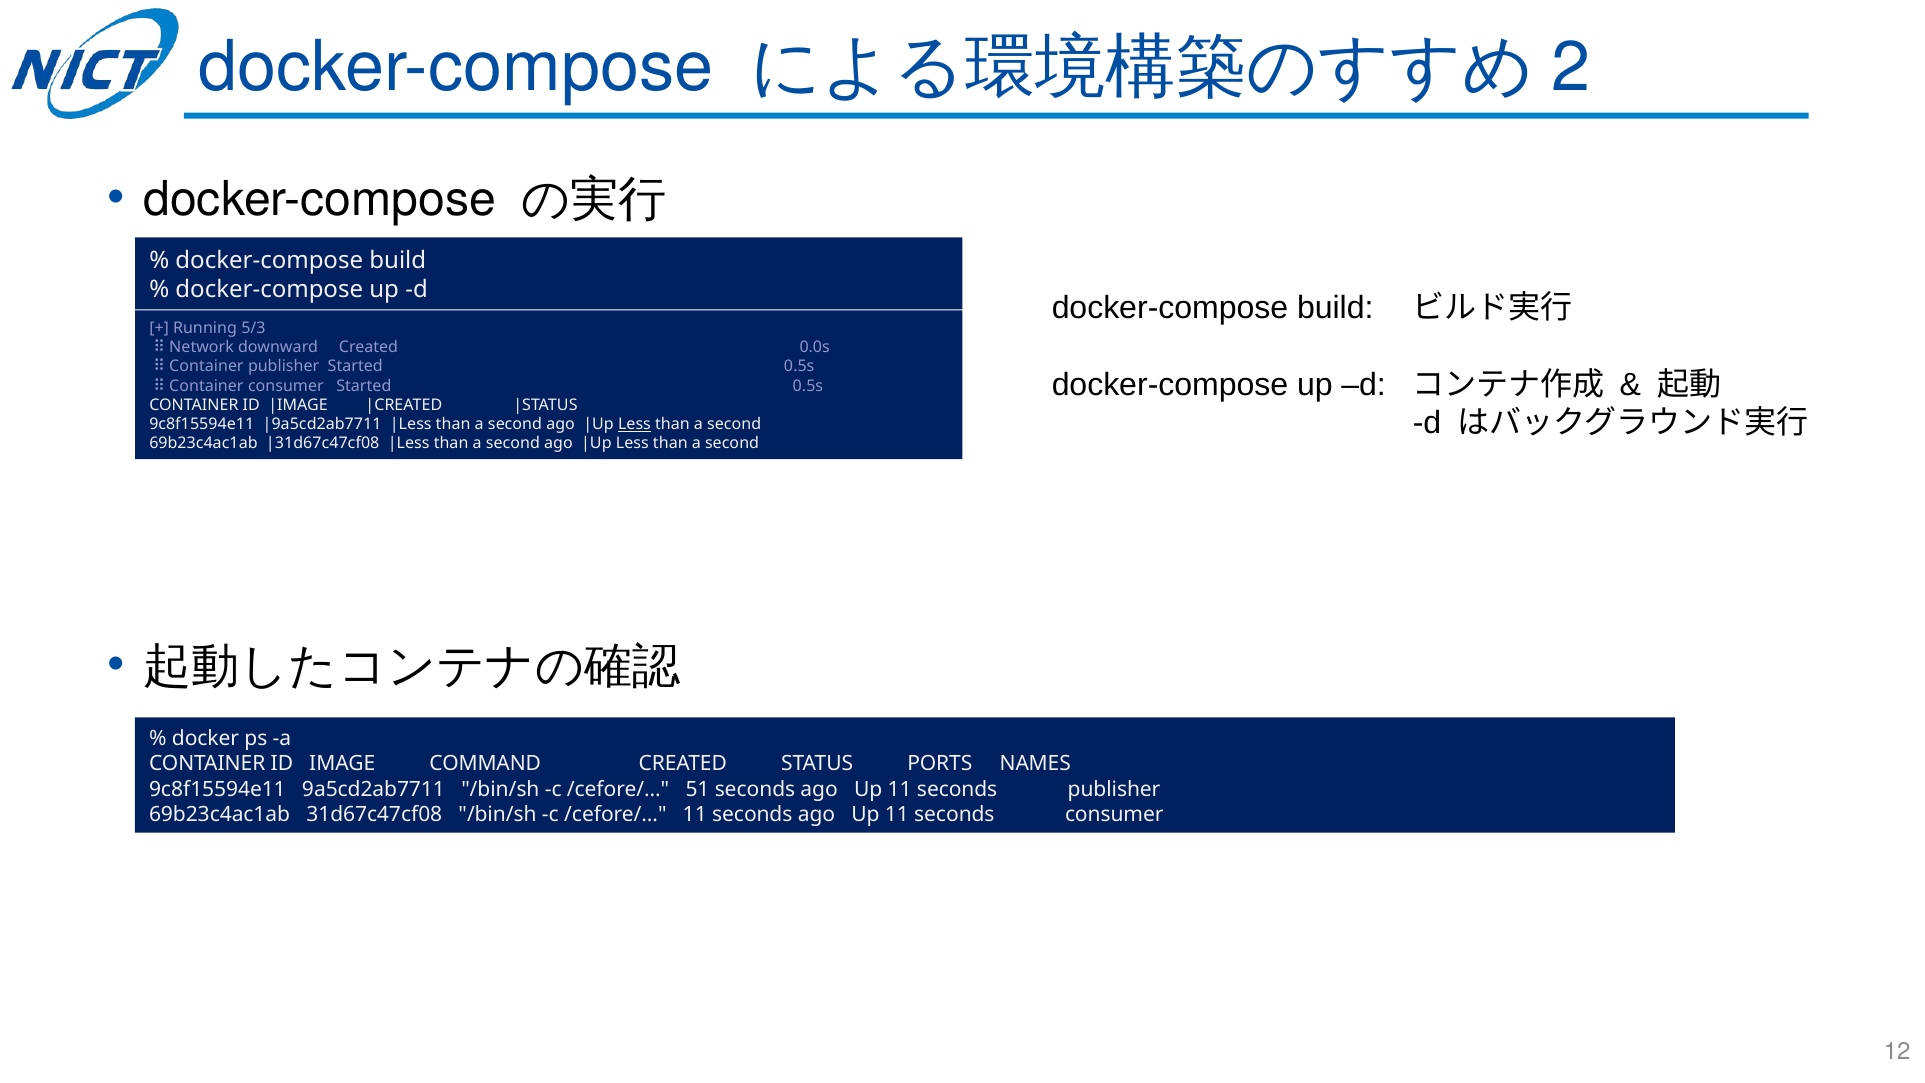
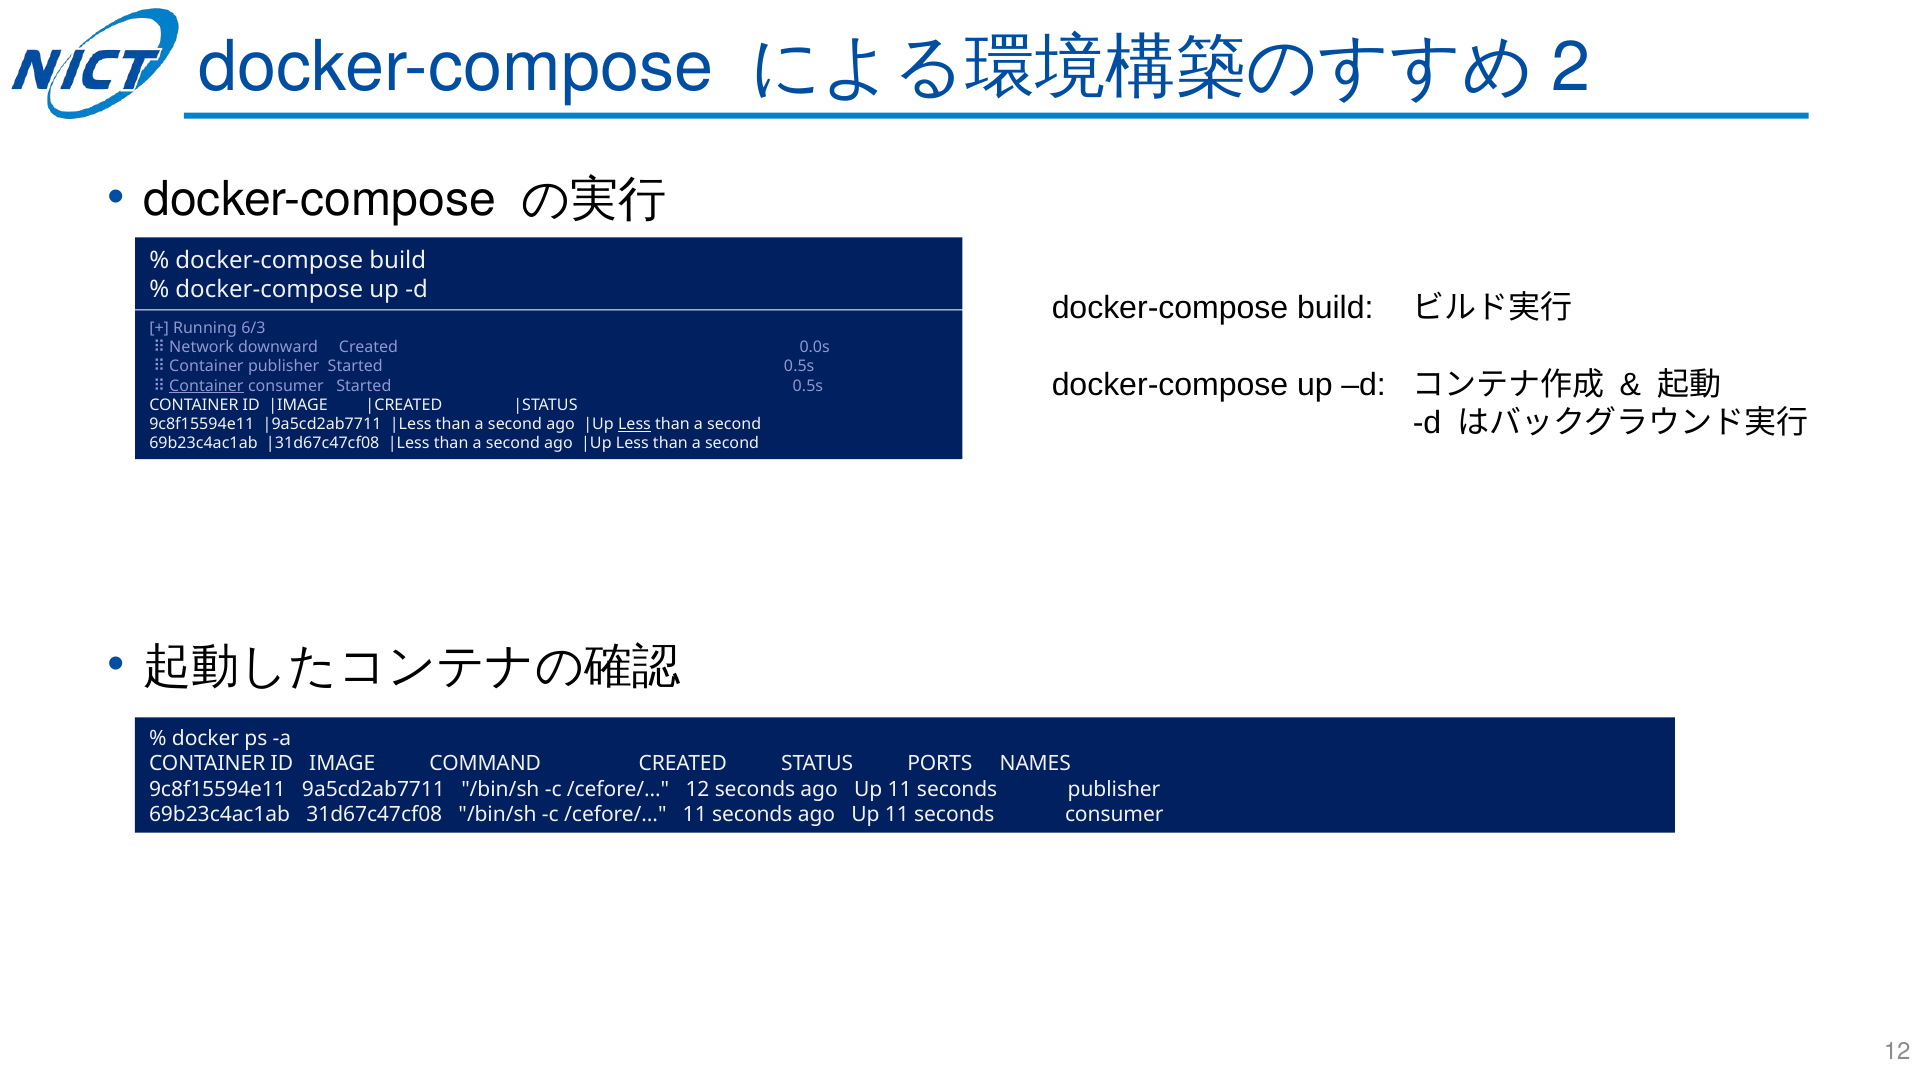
5/3: 5/3 -> 6/3 (253, 328)
Container underline: none -> present (206, 386)
/cefore/… 51: 51 -> 12 (698, 789)
